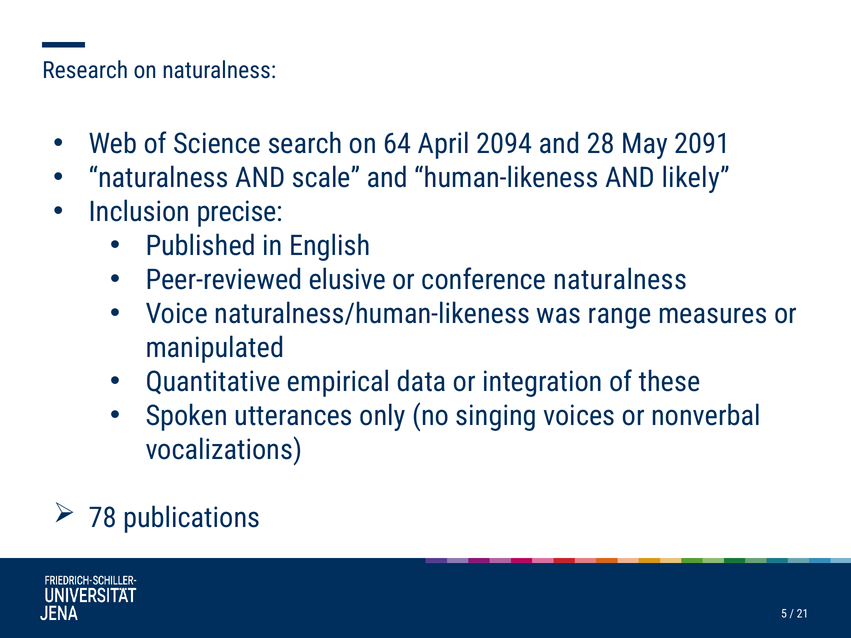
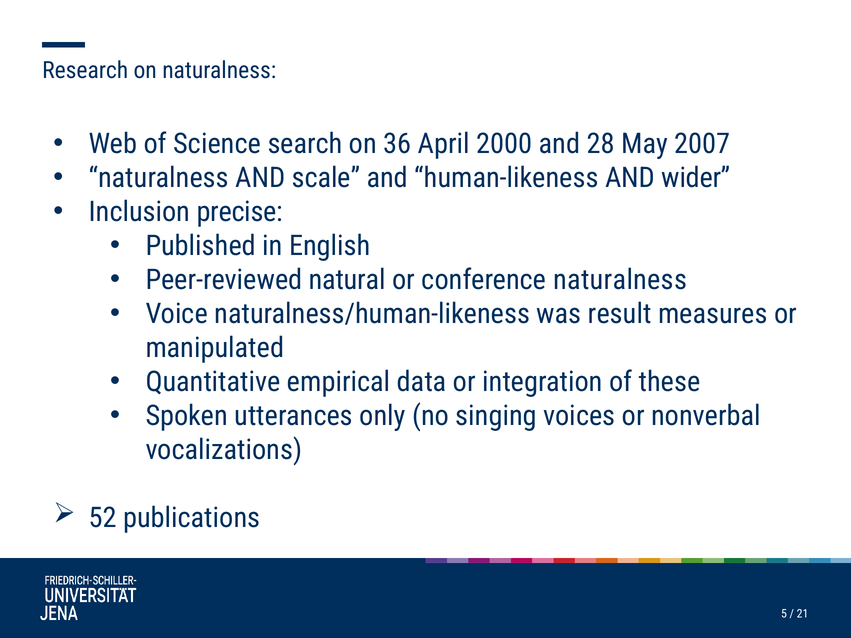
64: 64 -> 36 (397, 144)
2094: 2094 -> 2000 (504, 144)
2091: 2091 -> 2007 (702, 144)
likely: likely -> wider (696, 178)
elusive: elusive -> natural (347, 280)
range: range -> result (620, 314)
78: 78 -> 52 (103, 518)
